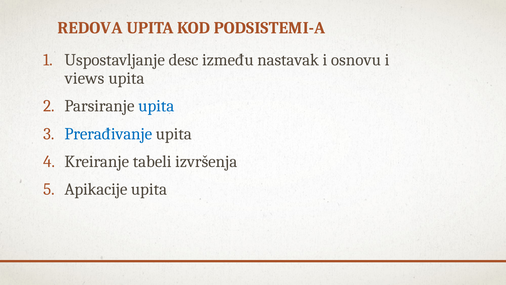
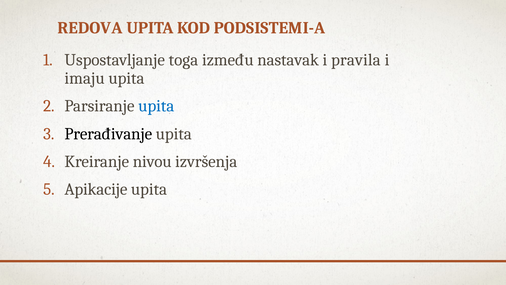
desc: desc -> toga (183, 60)
osnovu: osnovu -> pravila (356, 60)
views: views -> imaju (85, 78)
Prerađivanje colour: blue -> black (108, 134)
tabeli: tabeli -> nivou (152, 161)
